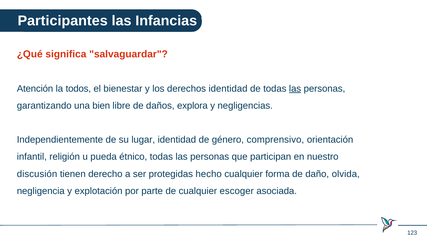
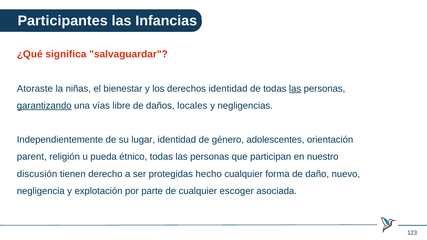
Atención: Atención -> Atoraste (35, 89)
todos: todos -> niñas (78, 89)
garantizando underline: none -> present (44, 106)
bien: bien -> vías (101, 106)
explora: explora -> locales (192, 106)
comprensivo: comprensivo -> adolescentes (275, 140)
infantil: infantil -> parent (32, 157)
olvida: olvida -> nuevo (346, 174)
